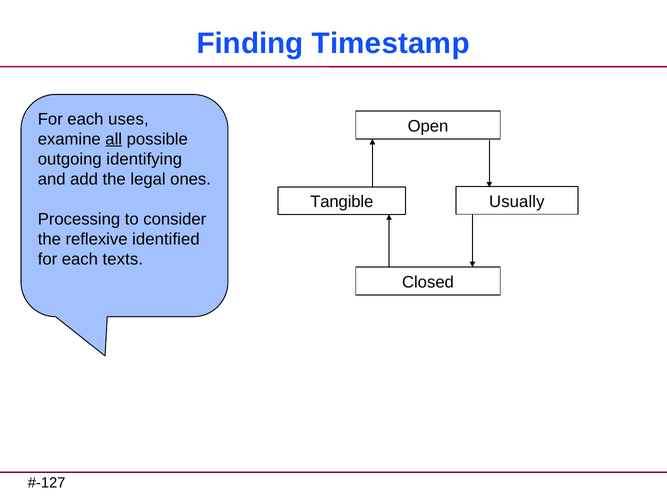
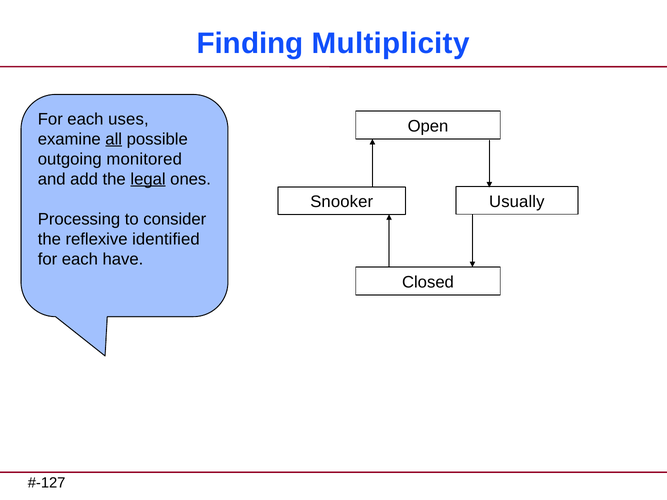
Timestamp: Timestamp -> Multiplicity (391, 44)
identifying: identifying -> monitored (144, 159)
legal underline: none -> present (148, 179)
Tangible: Tangible -> Snooker (342, 202)
texts: texts -> have (123, 259)
